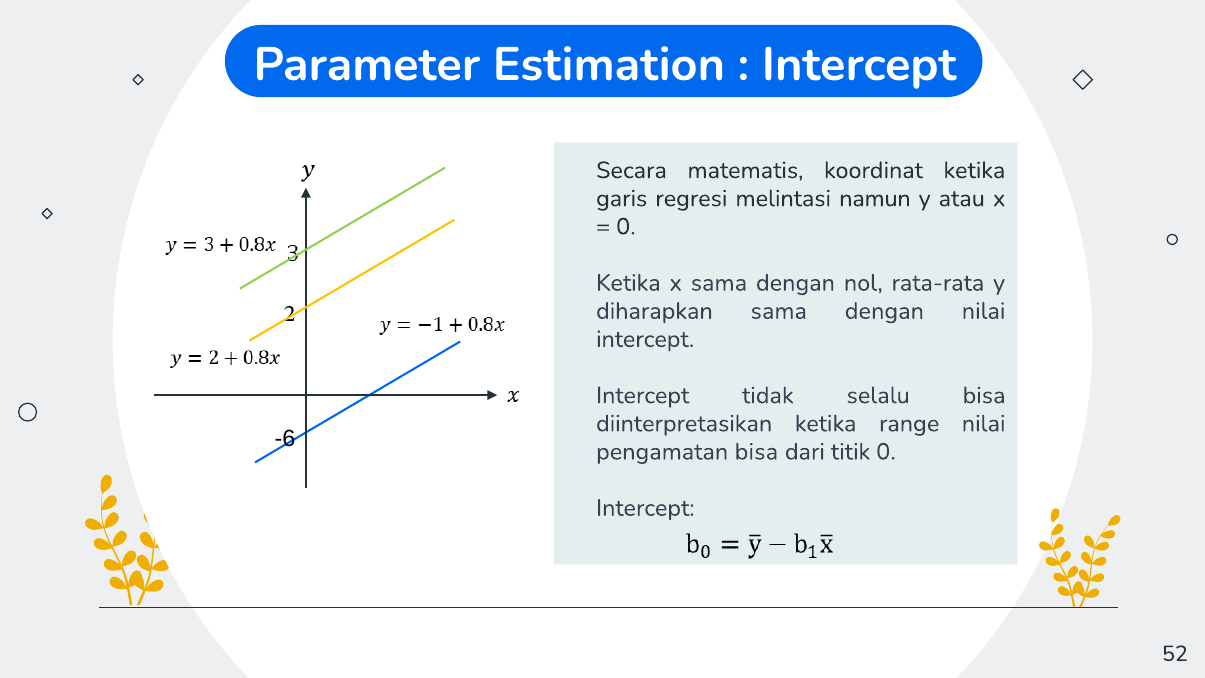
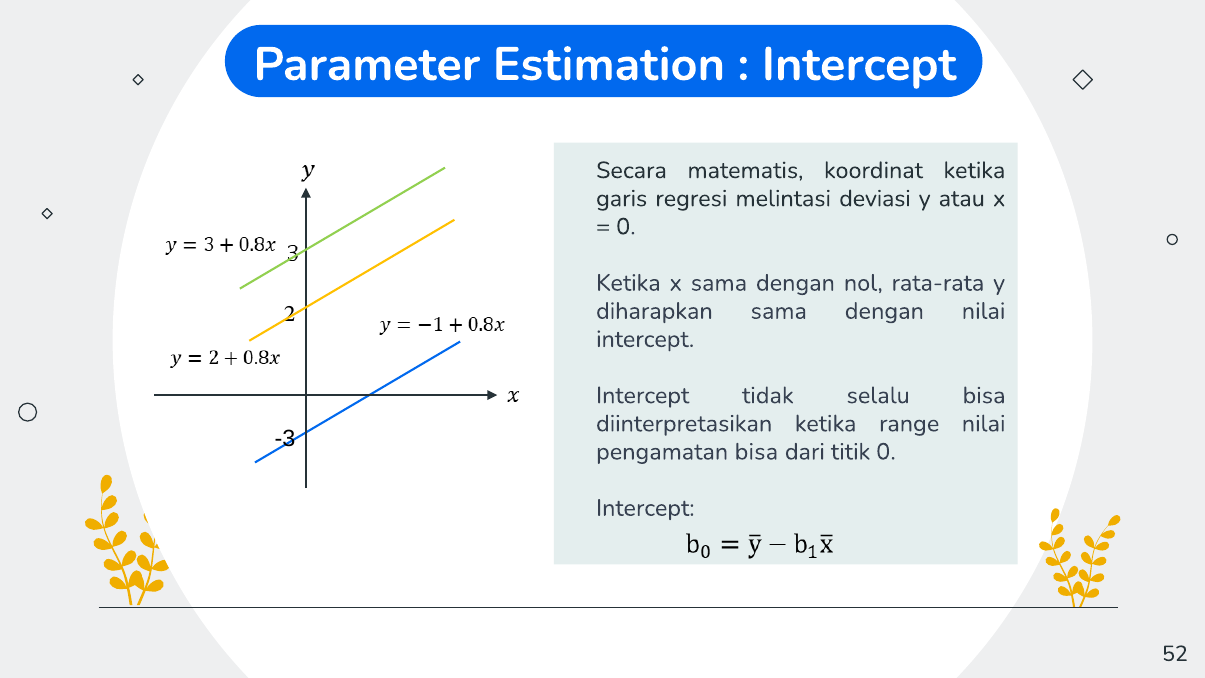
namun: namun -> deviasi (875, 198)
-6: -6 -> -3 (285, 438)
